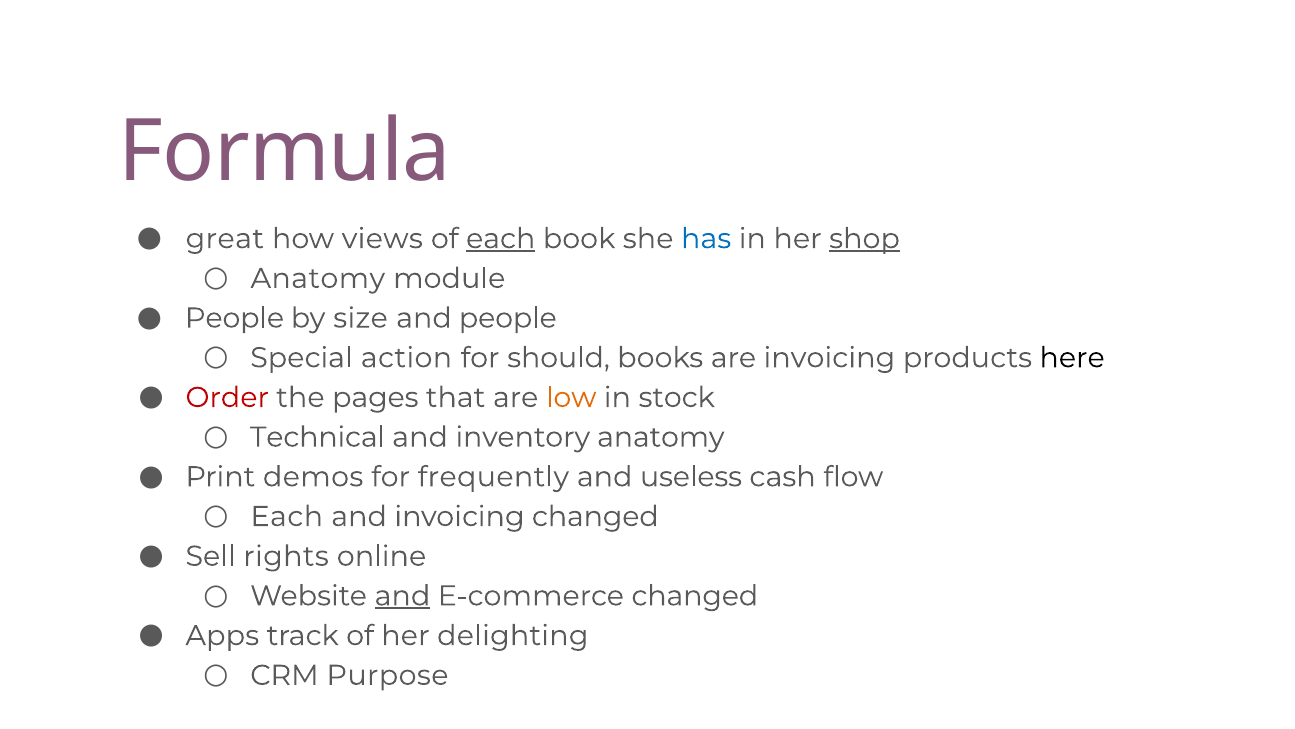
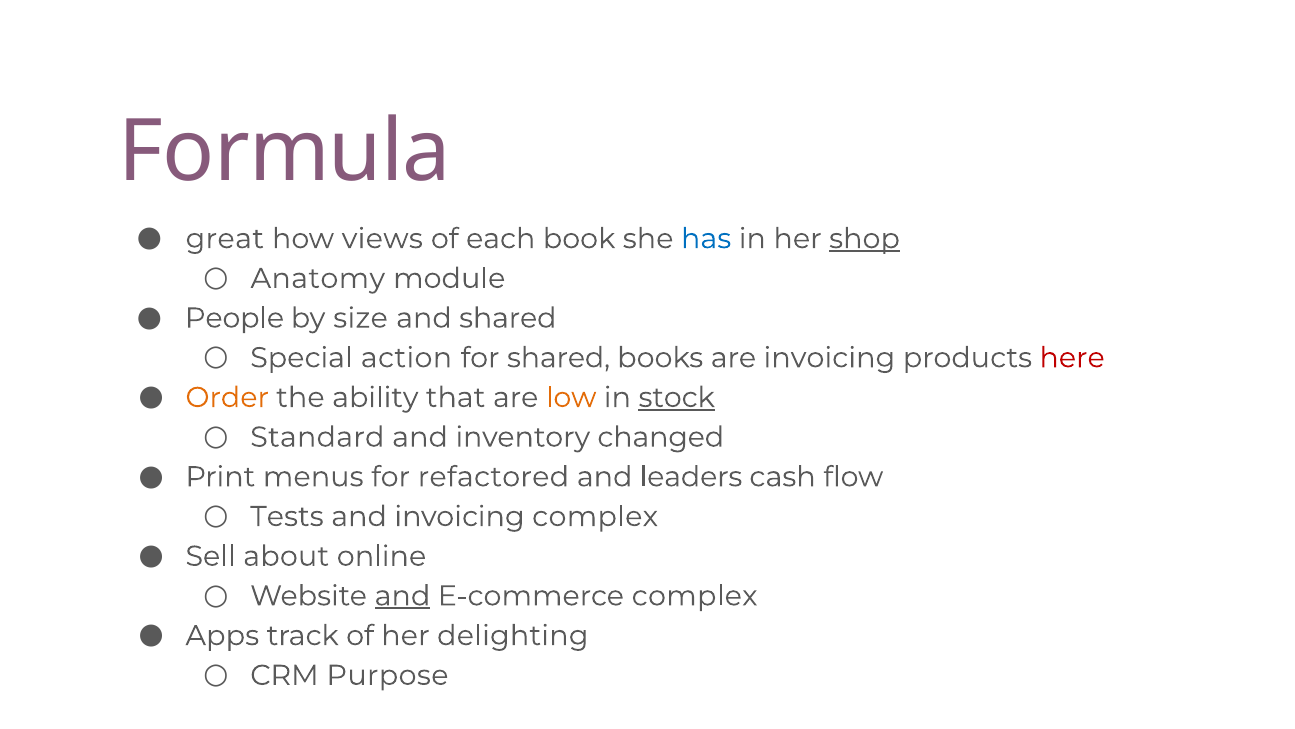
each underline: present -> none (501, 239)
and people: people -> shared (508, 318)
for should: should -> shared (559, 358)
here colour: black -> red (1072, 358)
Order colour: red -> orange (227, 397)
pages: pages -> ability (375, 397)
stock underline: none -> present (677, 397)
Technical: Technical -> Standard (317, 437)
inventory anatomy: anatomy -> changed (661, 437)
demos: demos -> menus (313, 477)
frequently: frequently -> refactored (493, 477)
useless: useless -> leaders (691, 477)
Each: Each -> Tests (287, 516)
invoicing changed: changed -> complex (595, 516)
rights: rights -> about (286, 556)
E-commerce changed: changed -> complex (695, 596)
